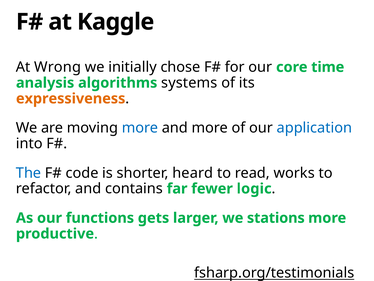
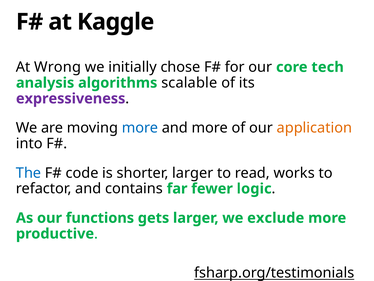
time: time -> tech (328, 67)
systems: systems -> scalable (189, 83)
expressiveness colour: orange -> purple (71, 98)
application colour: blue -> orange (314, 128)
shorter heard: heard -> larger (193, 173)
stations: stations -> exclude (276, 218)
